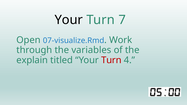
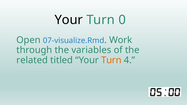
7: 7 -> 0 (122, 20)
explain: explain -> related (32, 60)
Turn colour: red -> orange (111, 60)
